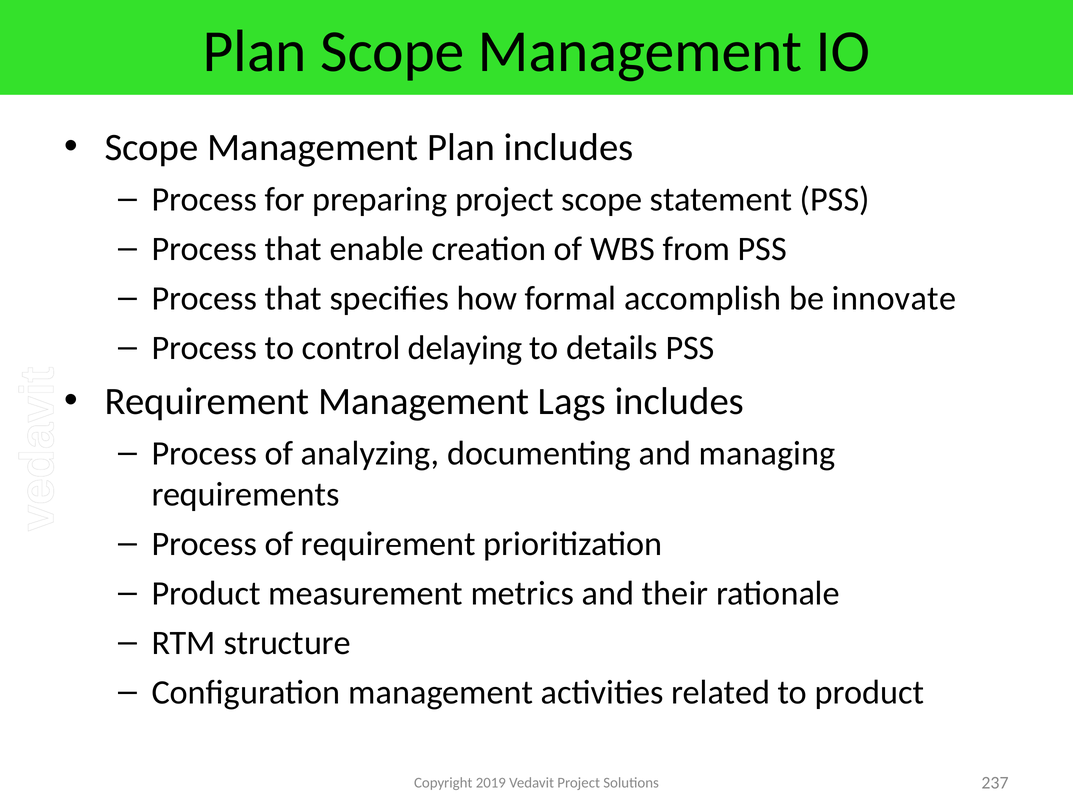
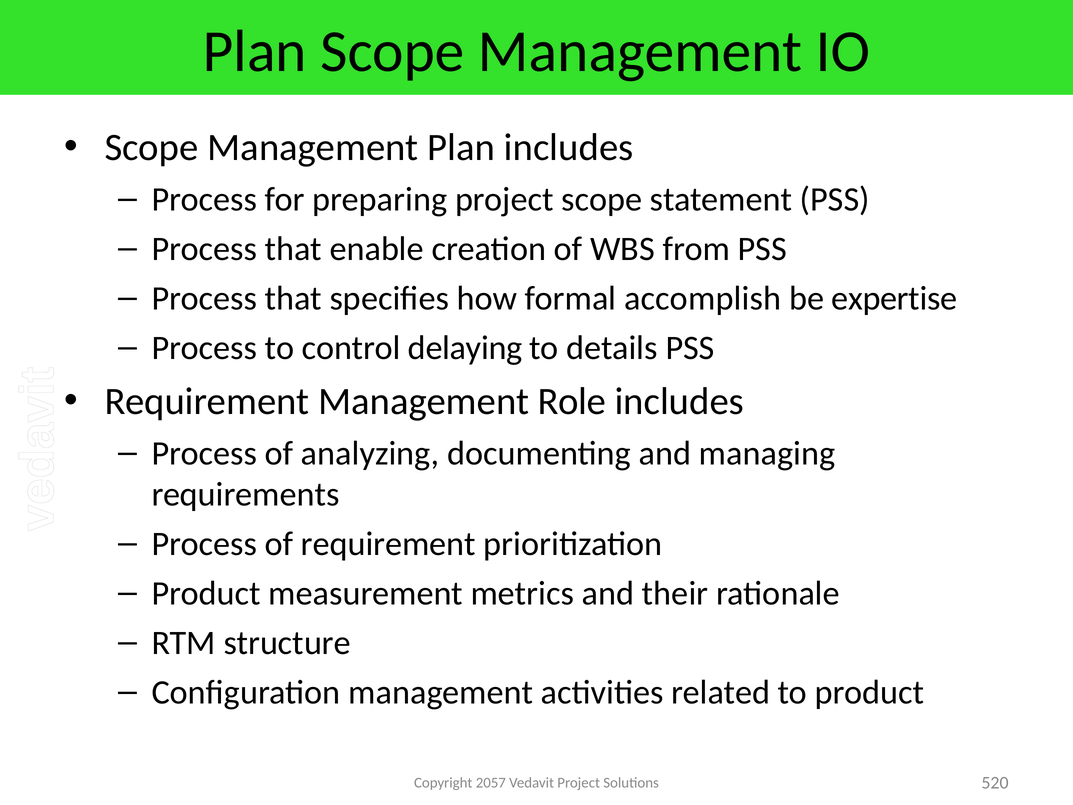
innovate: innovate -> expertise (894, 298)
Lags: Lags -> Role (572, 401)
2019: 2019 -> 2057 (491, 783)
237: 237 -> 520 (995, 783)
